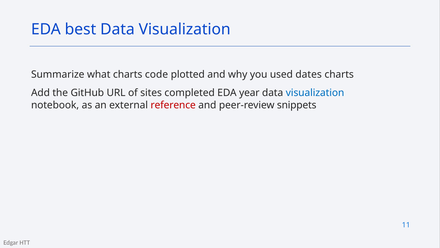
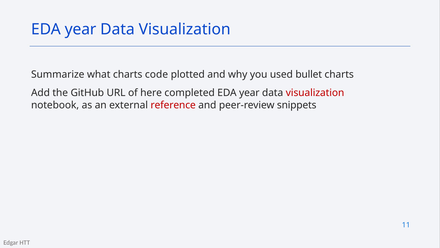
best: best -> year (81, 29)
dates: dates -> bullet (309, 74)
sites: sites -> here (151, 93)
visualization colour: blue -> red (315, 93)
